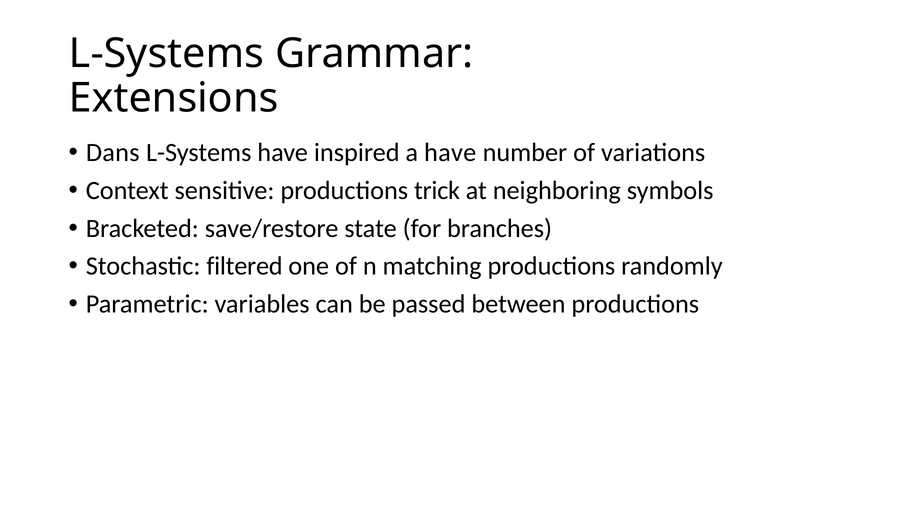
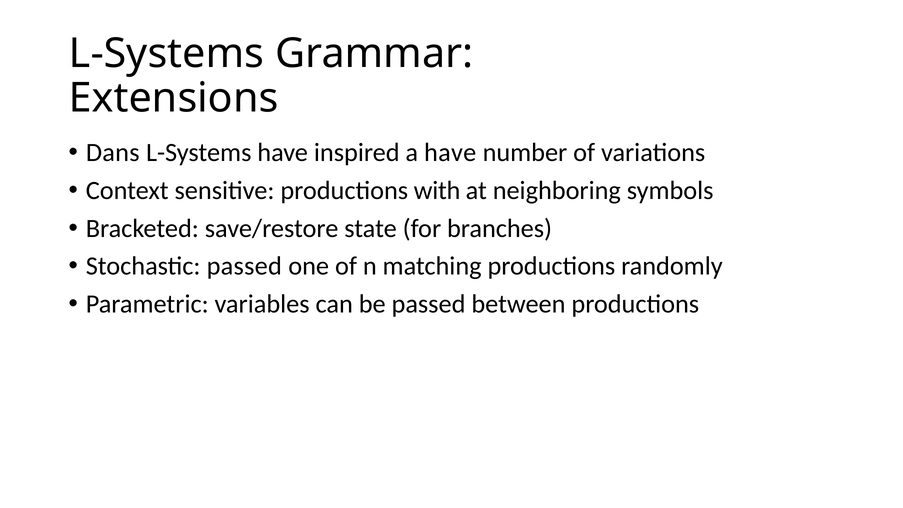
trick: trick -> with (437, 191)
Stochastic filtered: filtered -> passed (244, 266)
